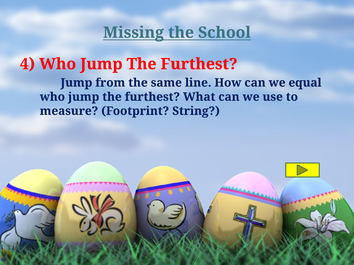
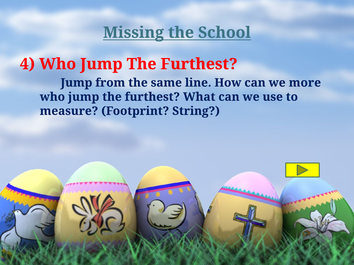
equal: equal -> more (305, 83)
